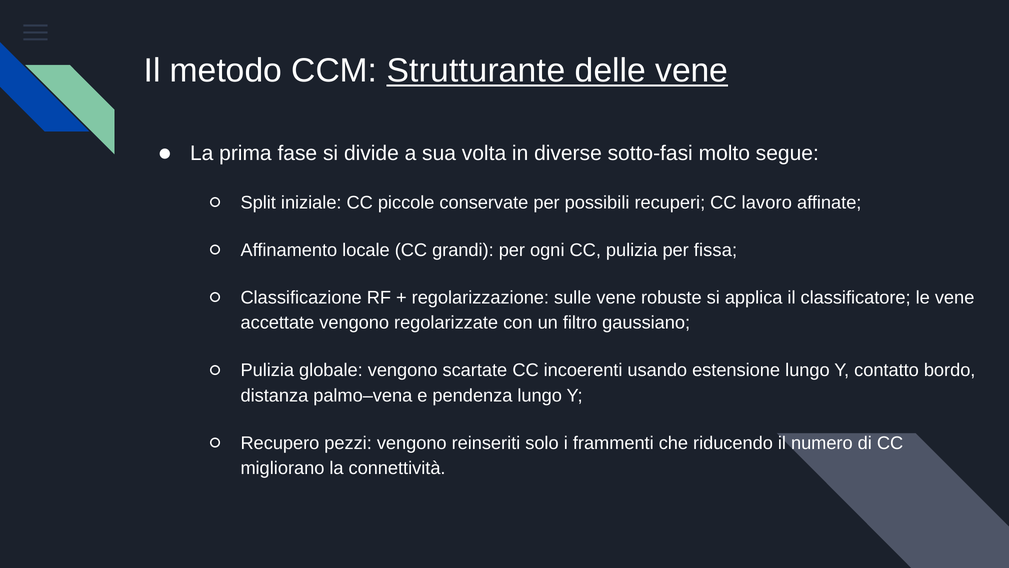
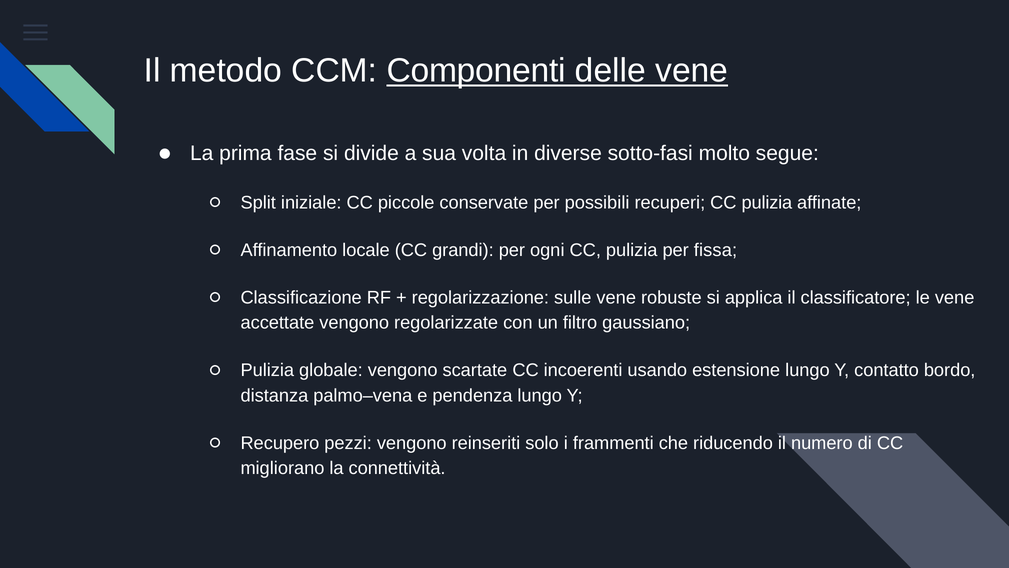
Strutturante: Strutturante -> Componenti (476, 71)
recuperi CC lavoro: lavoro -> pulizia (767, 202)
